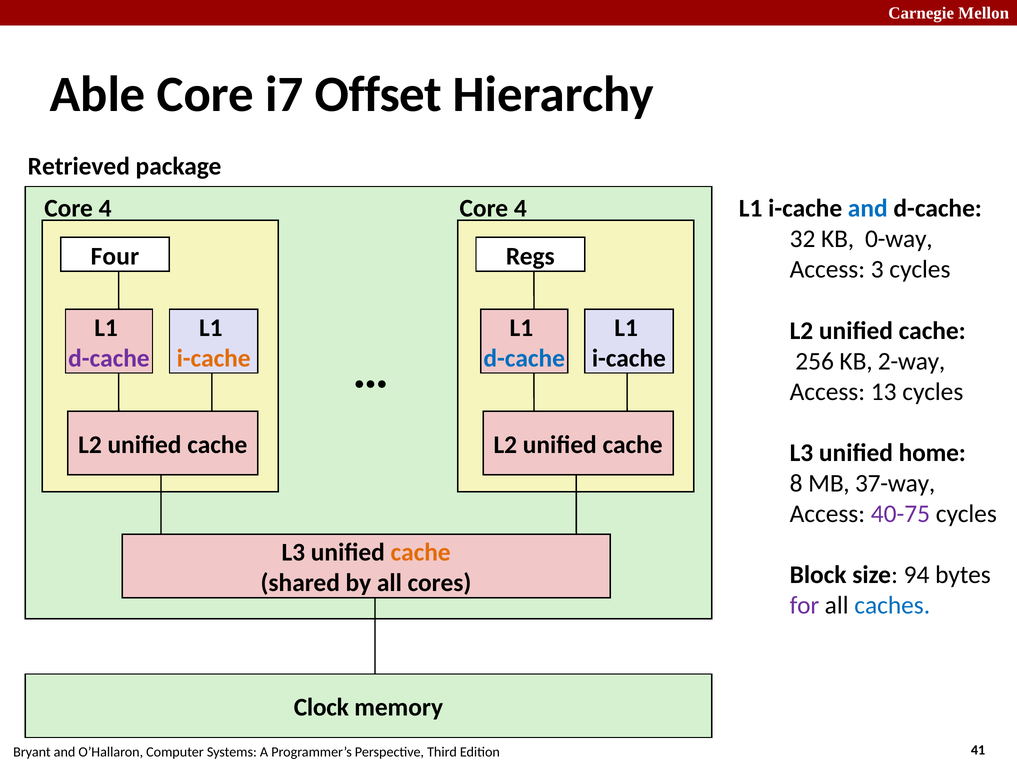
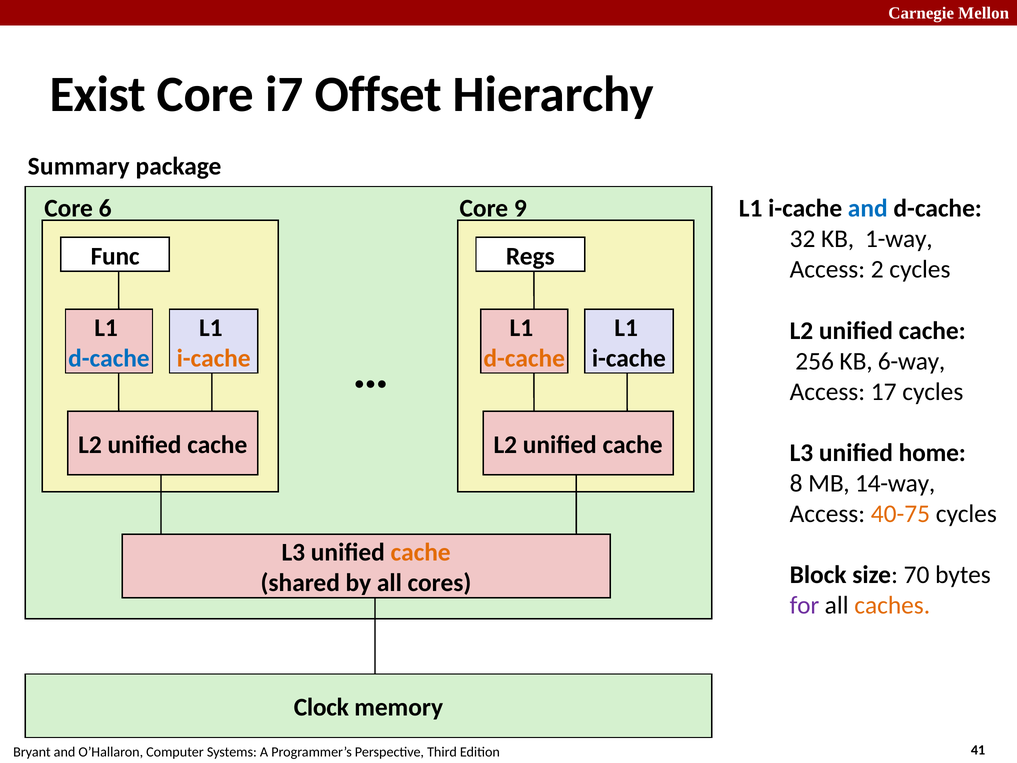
Able: Able -> Exist (98, 94)
Retrieved: Retrieved -> Summary (79, 166)
4: 4 -> 6 (105, 208)
4: 4 -> 9 (520, 208)
0-way: 0-way -> 1-way (899, 239)
Four: Four -> Func (115, 256)
3: 3 -> 2 (877, 269)
d-cache colour: purple -> blue (109, 358)
d-cache colour: blue -> orange (524, 358)
2-way: 2-way -> 6-way (912, 361)
13: 13 -> 17 (884, 392)
37-way: 37-way -> 14-way (895, 483)
40-75 colour: purple -> orange (900, 514)
94: 94 -> 70 (917, 575)
caches colour: blue -> orange (892, 605)
